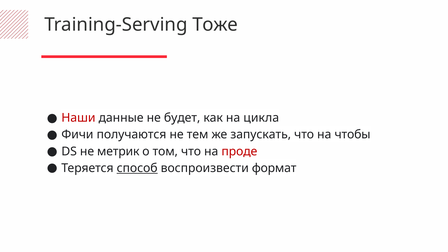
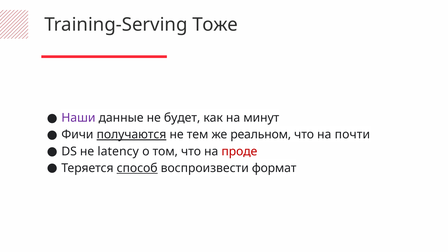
Наши colour: red -> purple (78, 118)
цикла: цикла -> минут (261, 118)
получаются underline: none -> present (132, 135)
запускать: запускать -> реальном (261, 135)
чтобы: чтобы -> почти (352, 135)
метрик: метрик -> latency (118, 151)
